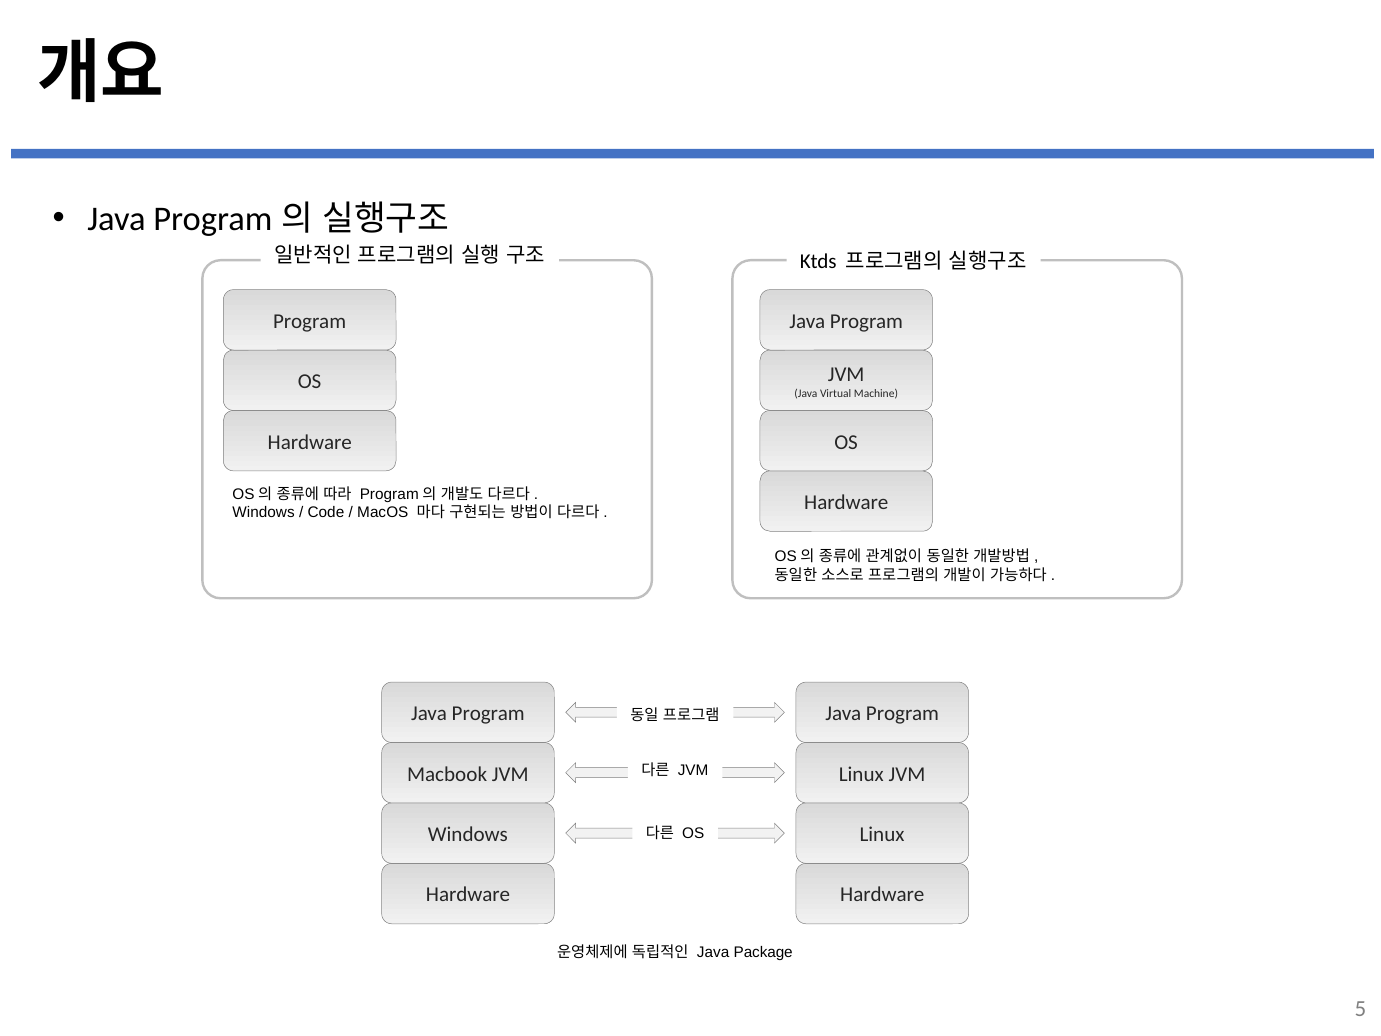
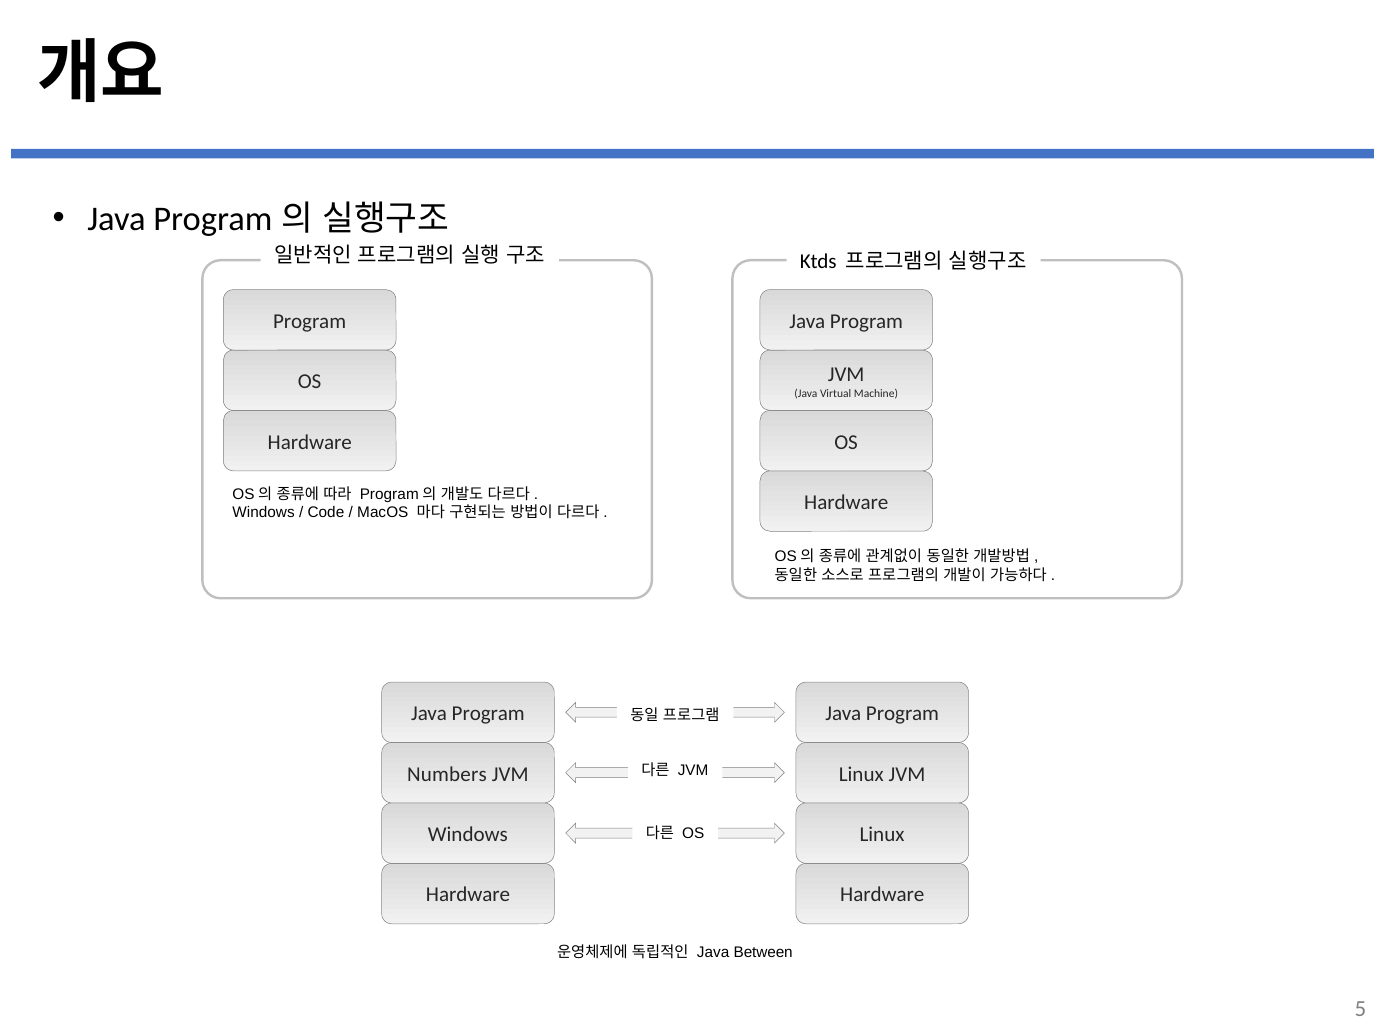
Macbook: Macbook -> Numbers (447, 774)
Package: Package -> Between (763, 953)
